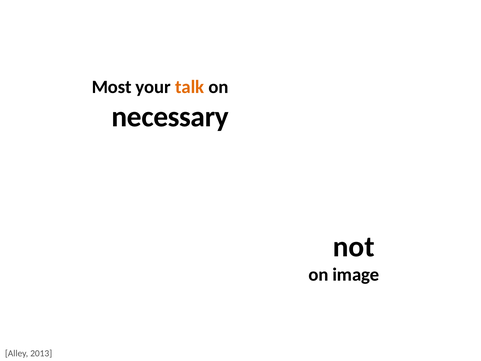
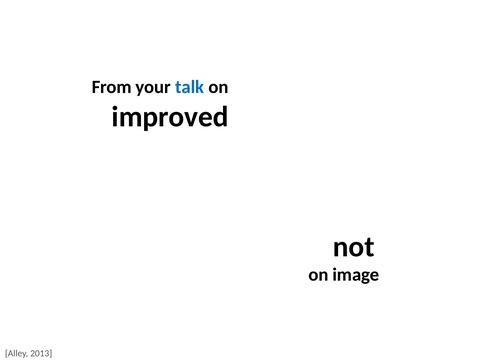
Most: Most -> From (112, 87)
talk colour: orange -> blue (190, 87)
necessary: necessary -> improved (170, 117)
